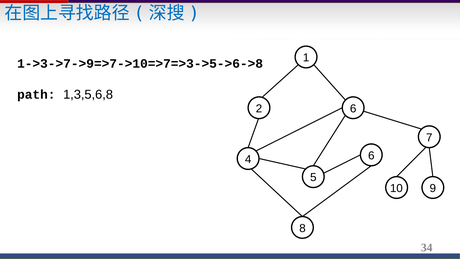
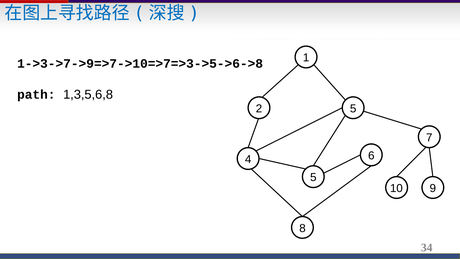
2 6: 6 -> 5 (353, 108)
